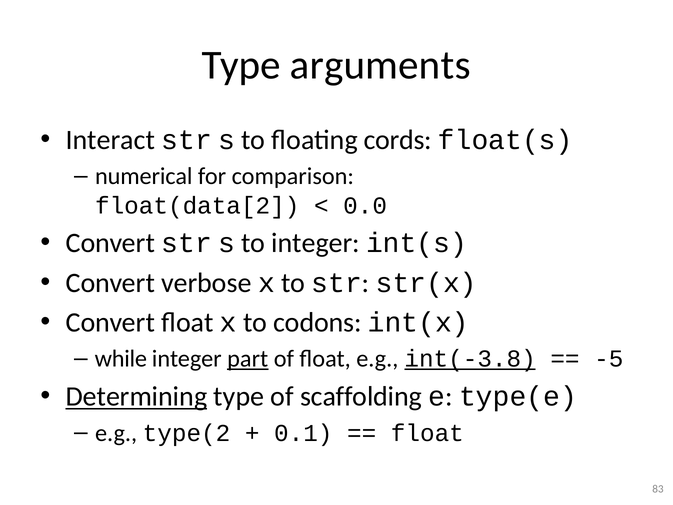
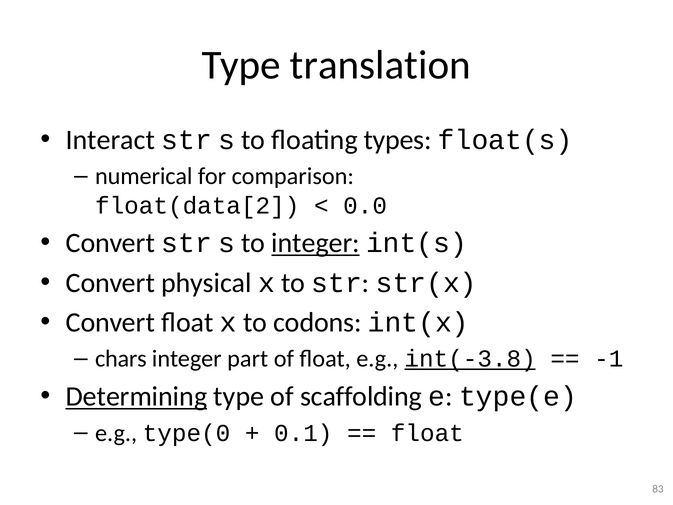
arguments: arguments -> translation (380, 65)
cords: cords -> types (398, 140)
integer underline: none -> present (316, 243)
verbose: verbose -> physical (206, 283)
while: while -> chars (121, 359)
part underline: present -> none (248, 359)
-5: -5 -> -1 (609, 359)
type(2: type(2 -> type(0 (187, 433)
